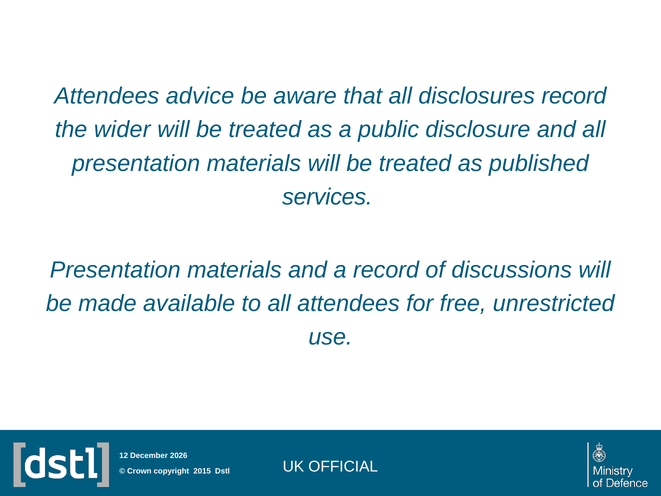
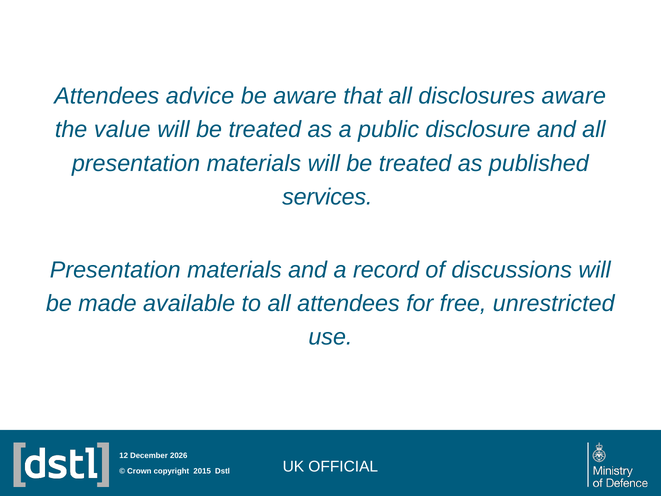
disclosures record: record -> aware (574, 96)
wider: wider -> value (122, 130)
